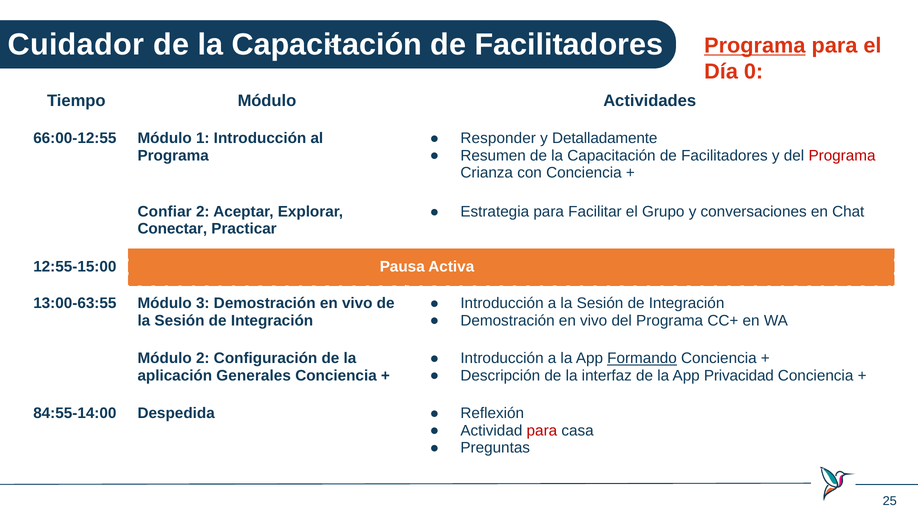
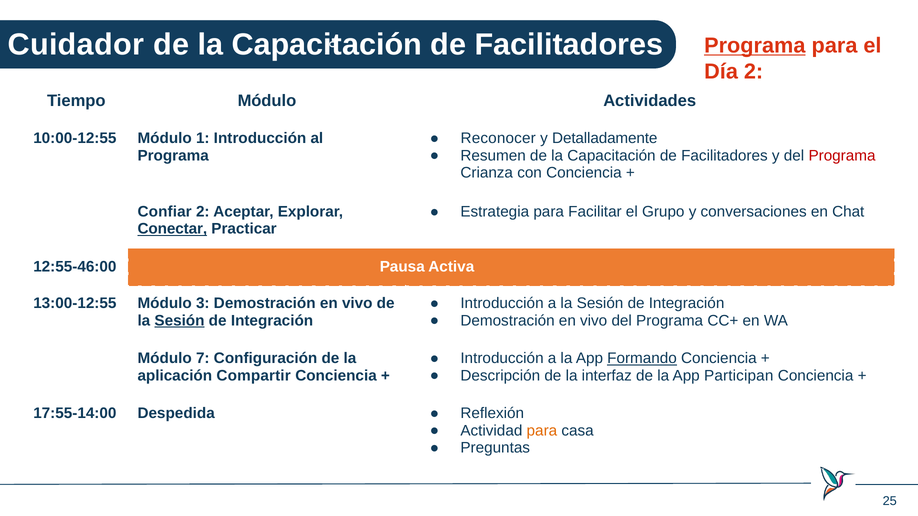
Día 0: 0 -> 2 (754, 72)
Responder: Responder -> Reconocer (498, 138)
66:00-12:55: 66:00-12:55 -> 10:00-12:55 (75, 138)
Conectar underline: none -> present (172, 229)
12:55-15:00: 12:55-15:00 -> 12:55-46:00 (75, 267)
13:00-63:55: 13:00-63:55 -> 13:00-12:55 (75, 304)
Sesión underline: none -> present (179, 321)
Módulo 2: 2 -> 7 (203, 359)
Generales: Generales -> Compartir (254, 376)
Privacidad: Privacidad -> Participan (739, 376)
84:55-14:00: 84:55-14:00 -> 17:55-14:00 (75, 414)
para colour: red -> orange (542, 431)
